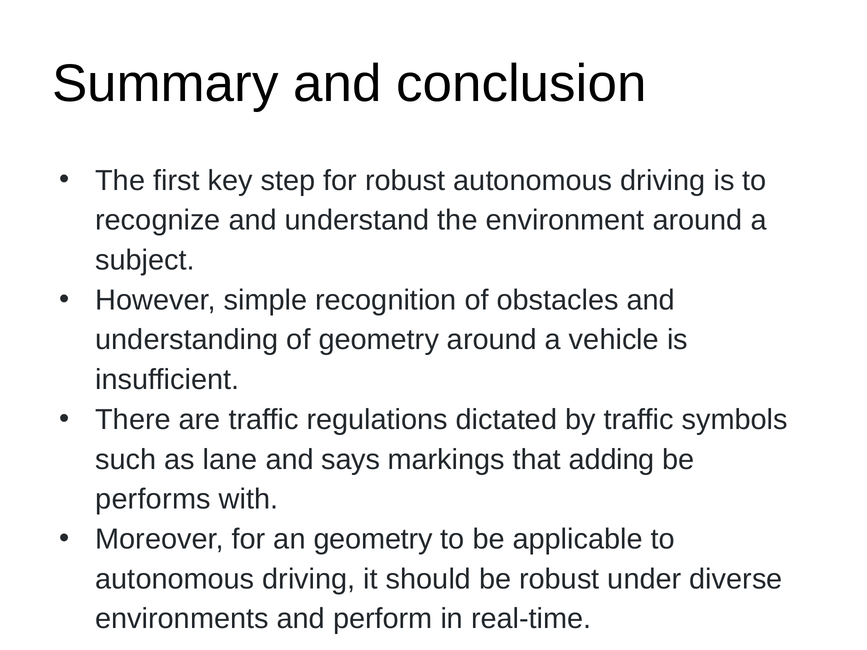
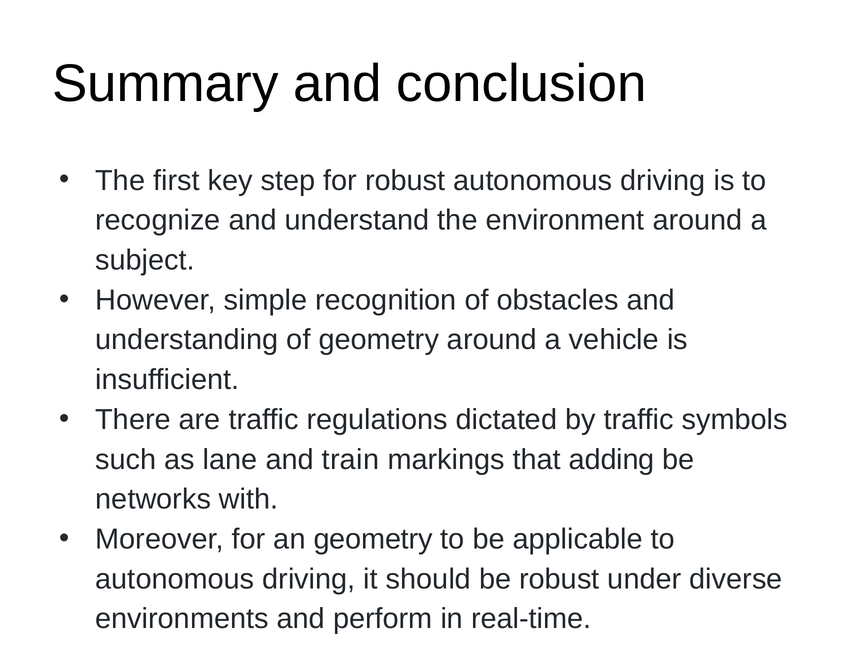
says: says -> train (350, 460)
performs: performs -> networks (153, 500)
